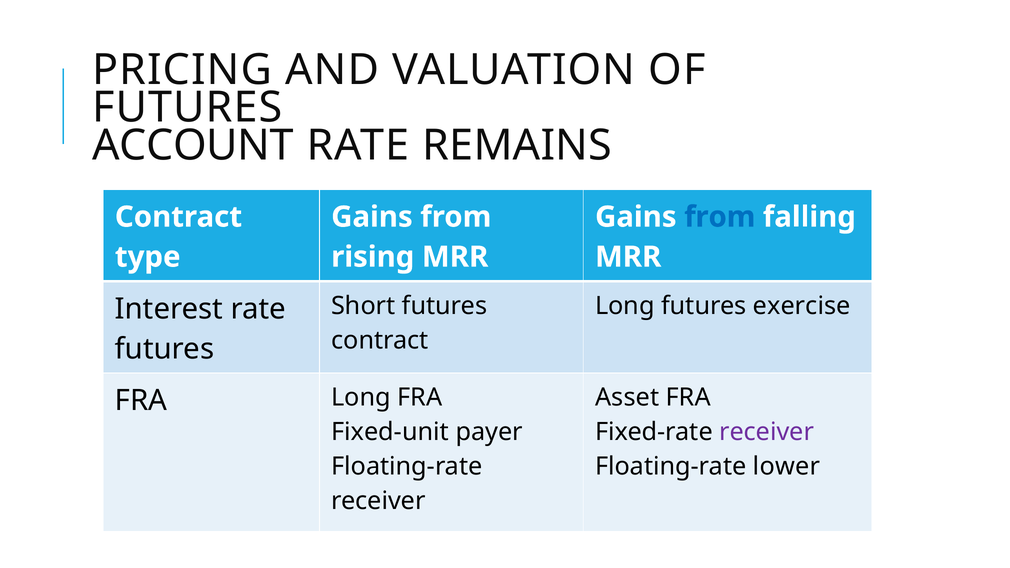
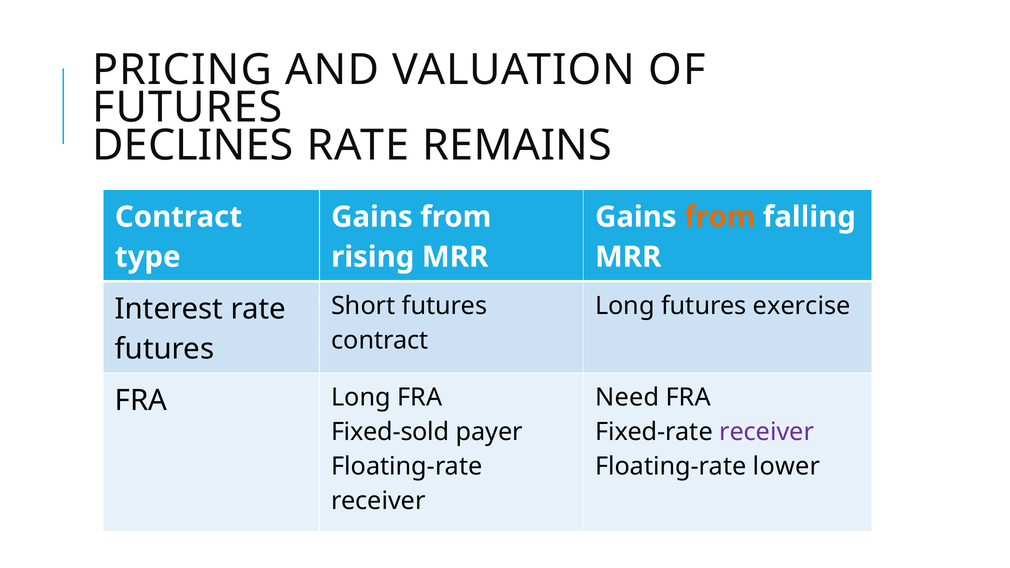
ACCOUNT: ACCOUNT -> DECLINES (193, 145)
from colour: blue -> orange (720, 217)
Asset: Asset -> Need (627, 398)
Fixed-unit: Fixed-unit -> Fixed-sold (390, 432)
